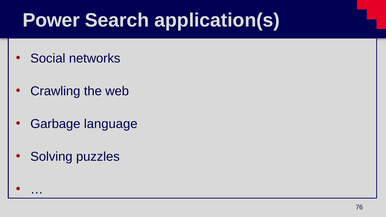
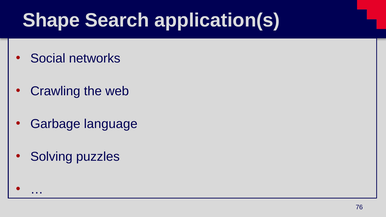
Power: Power -> Shape (51, 20)
